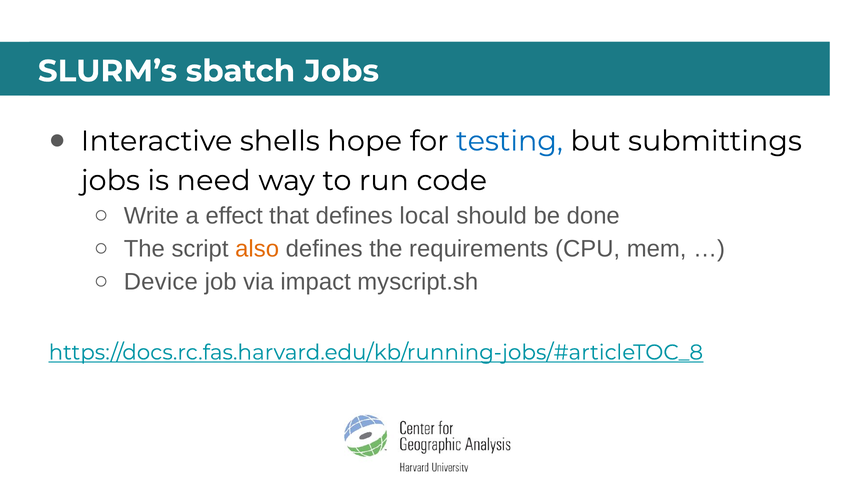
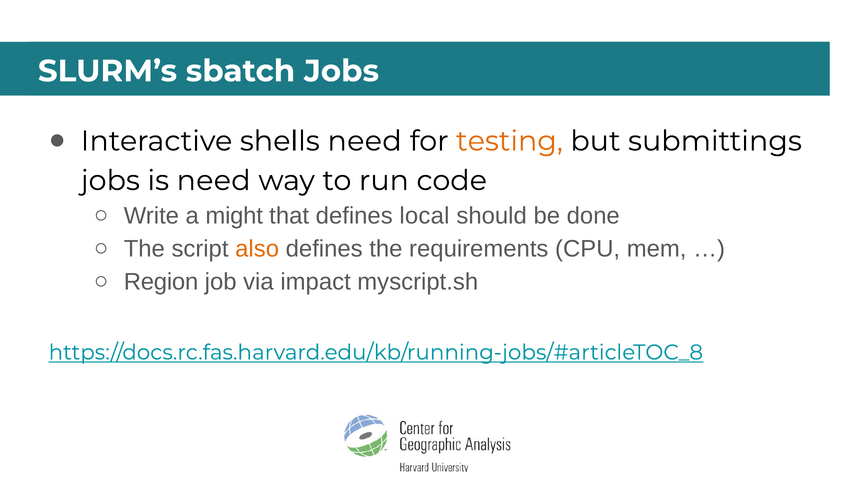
shells hope: hope -> need (365, 141)
testing colour: blue -> orange (510, 141)
effect: effect -> might (234, 216)
Device: Device -> Region (161, 282)
